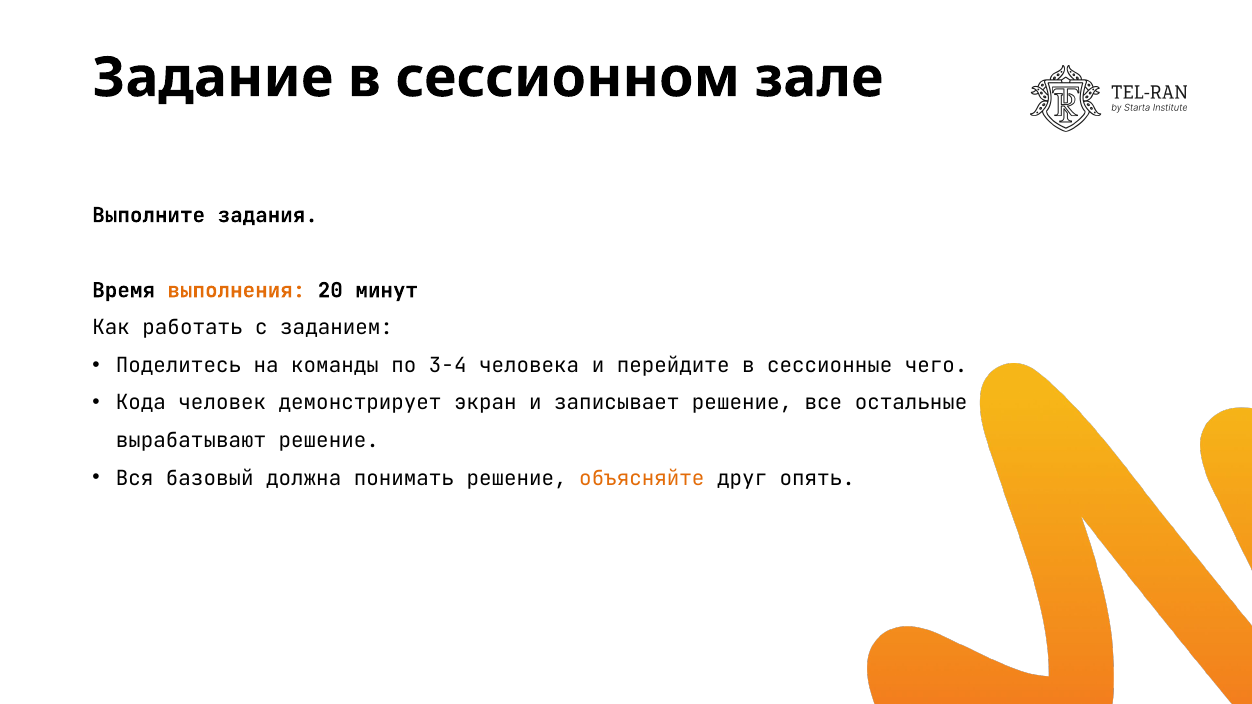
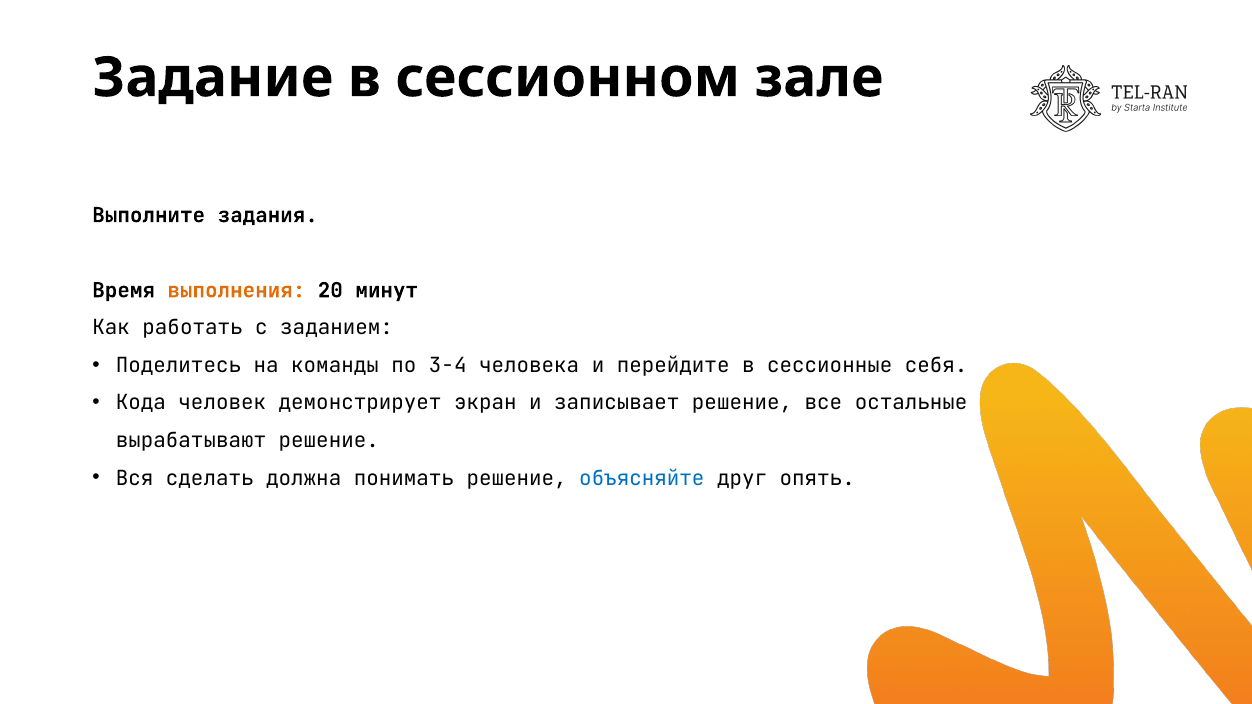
чего: чего -> себя (936, 366)
базовый: базовый -> сделать (210, 478)
объясняйте colour: orange -> blue (642, 478)
